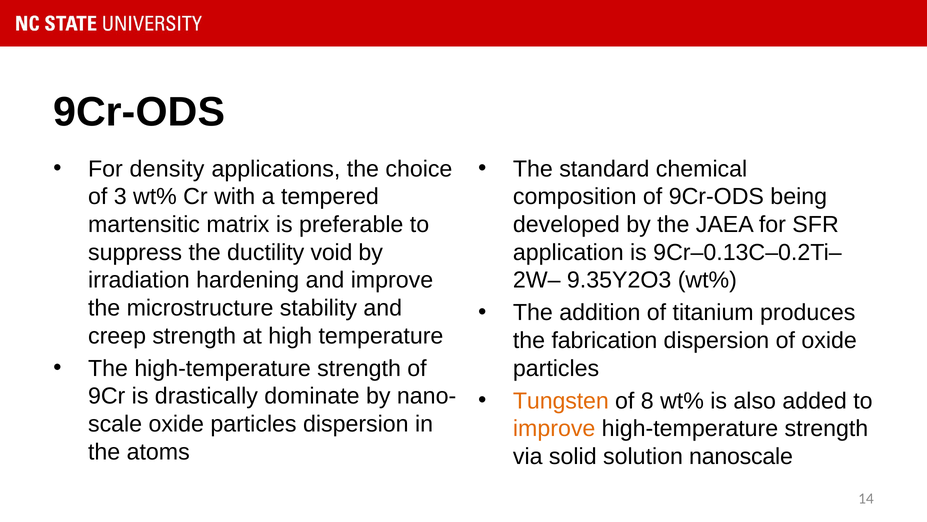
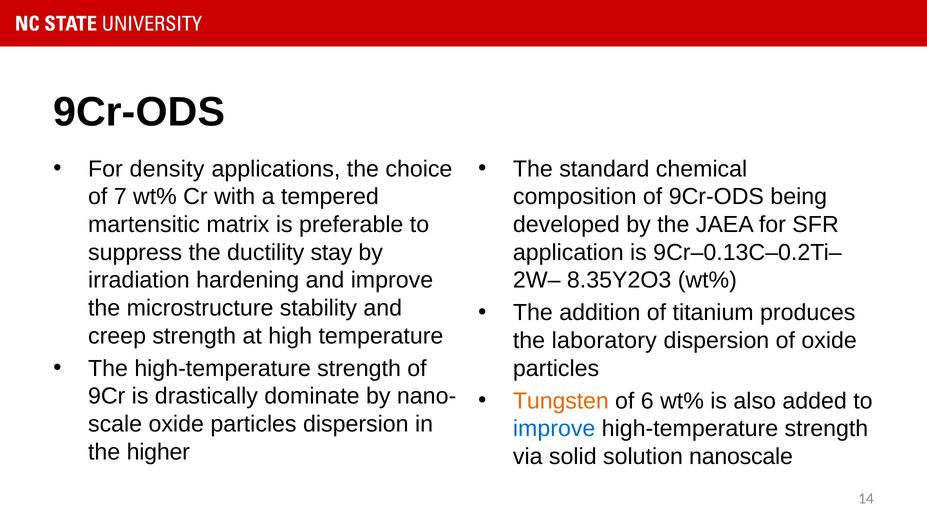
3: 3 -> 7 (120, 196)
void: void -> stay (331, 252)
9.35Y2O3: 9.35Y2O3 -> 8.35Y2O3 (619, 280)
fabrication: fabrication -> laboratory (604, 340)
8: 8 -> 6 (647, 400)
improve colour: orange -> blue (554, 428)
atoms: atoms -> higher (158, 451)
